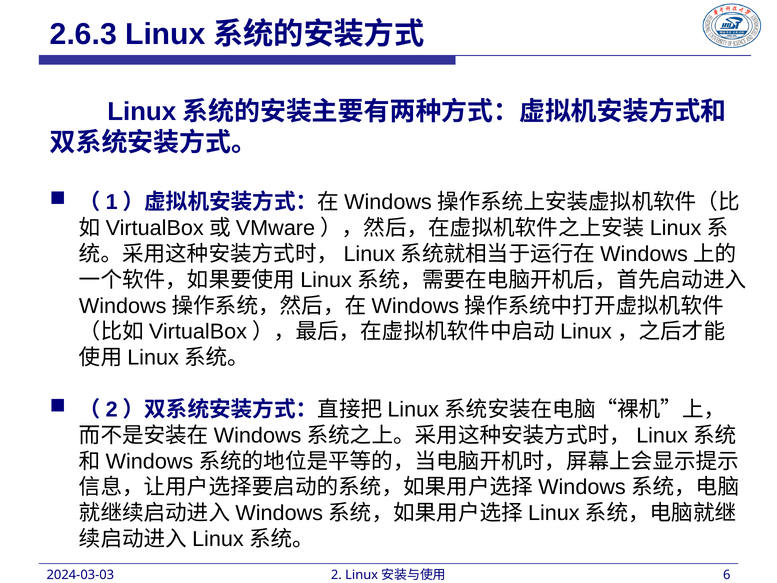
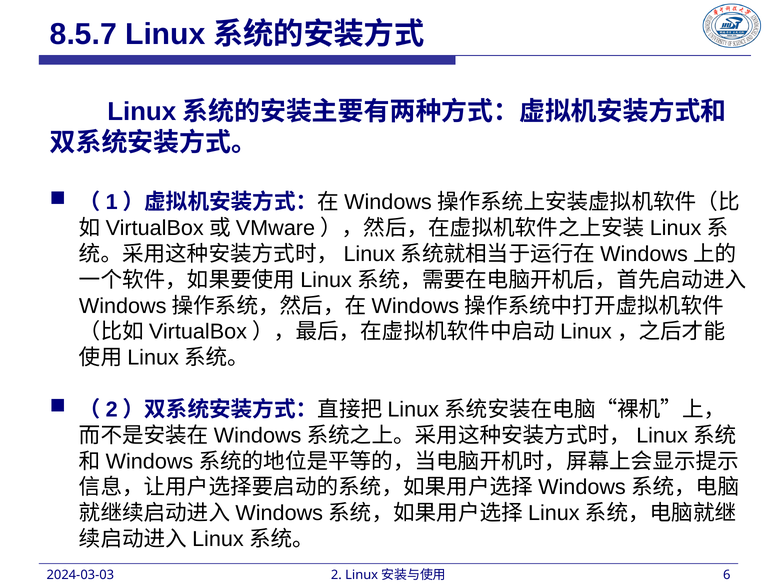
2.6.3: 2.6.3 -> 8.5.7 (83, 34)
